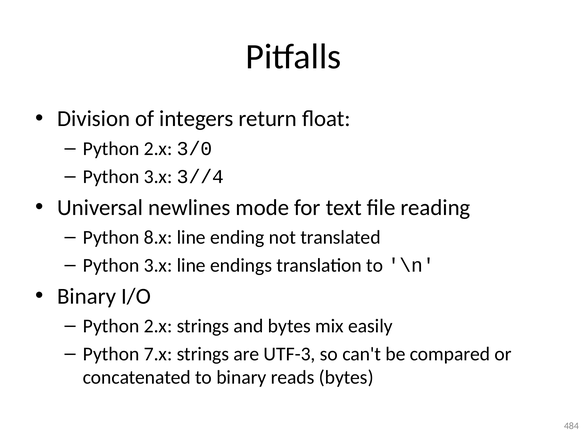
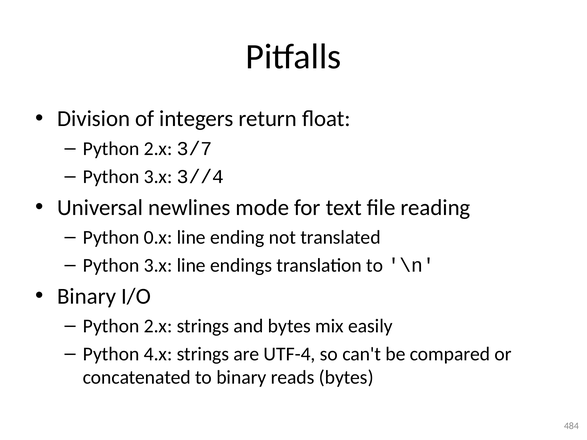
3/0: 3/0 -> 3/7 (195, 149)
8.x: 8.x -> 0.x (158, 237)
7.x: 7.x -> 4.x (158, 354)
UTF-3: UTF-3 -> UTF-4 (290, 354)
